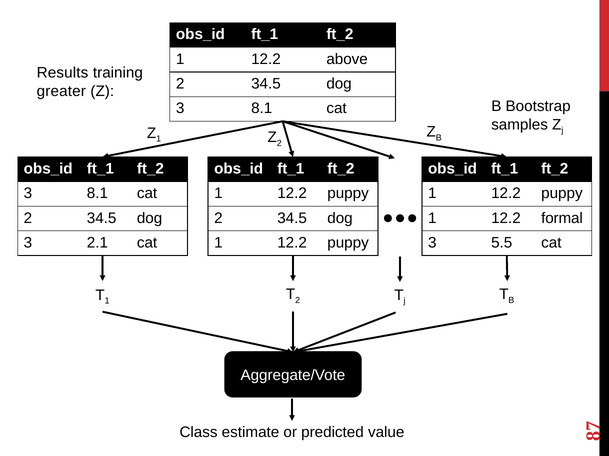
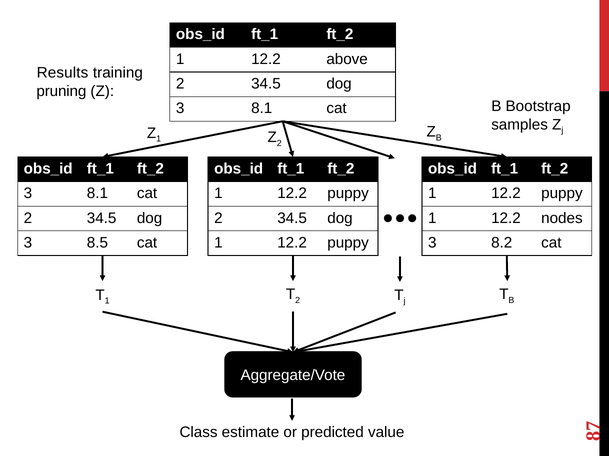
greater: greater -> pruning (61, 91)
formal: formal -> nodes (562, 218)
2.1: 2.1 -> 8.5 (97, 243)
5.5: 5.5 -> 8.2 (502, 243)
